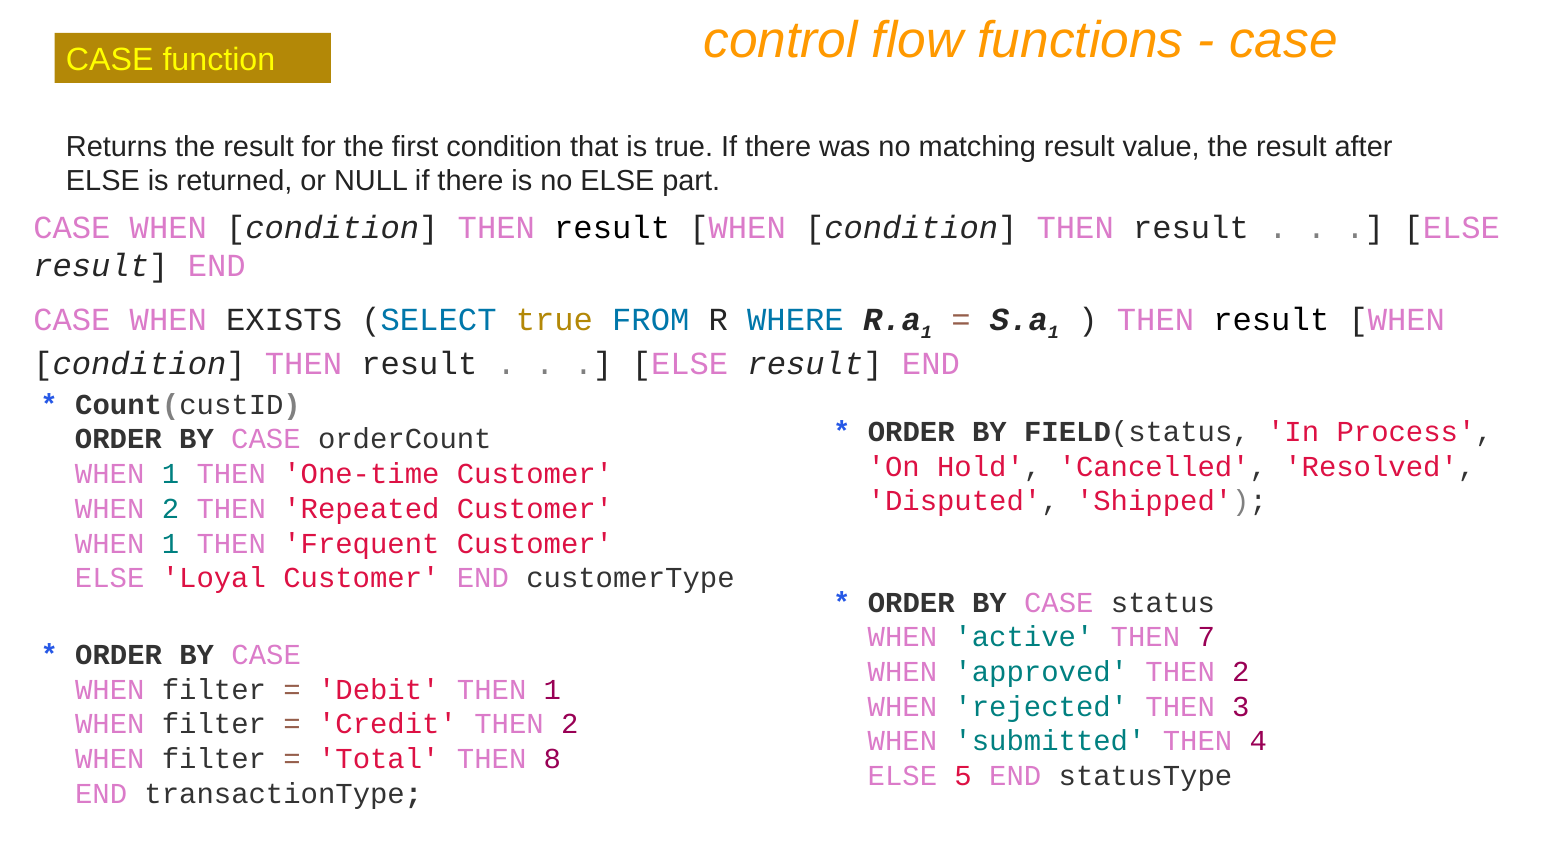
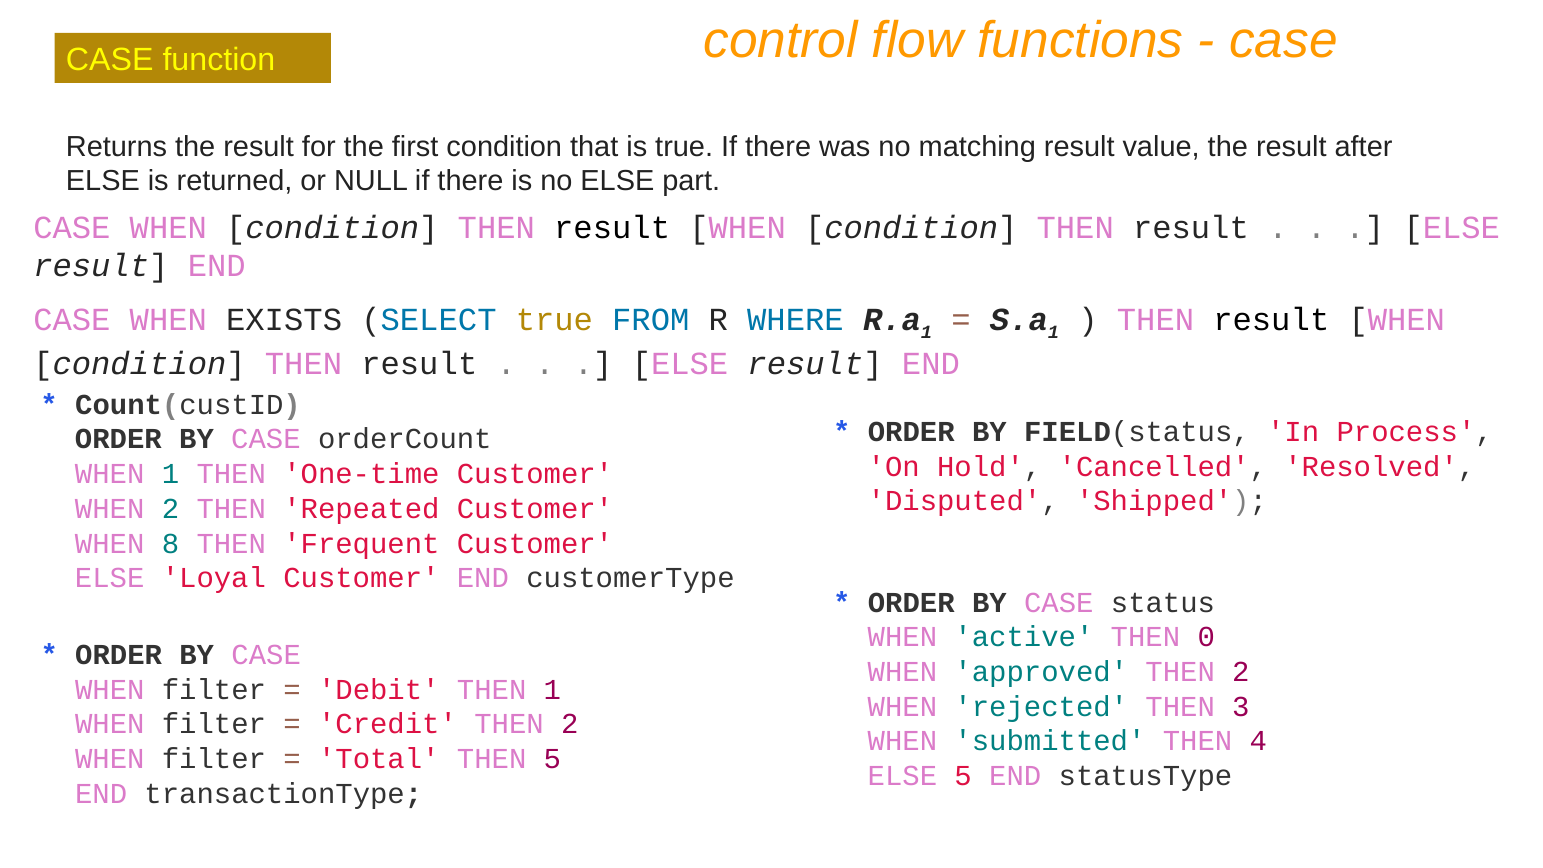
1: 1 -> 8 (170, 543)
7: 7 -> 0 (1206, 637)
THEN 8: 8 -> 5 (552, 759)
